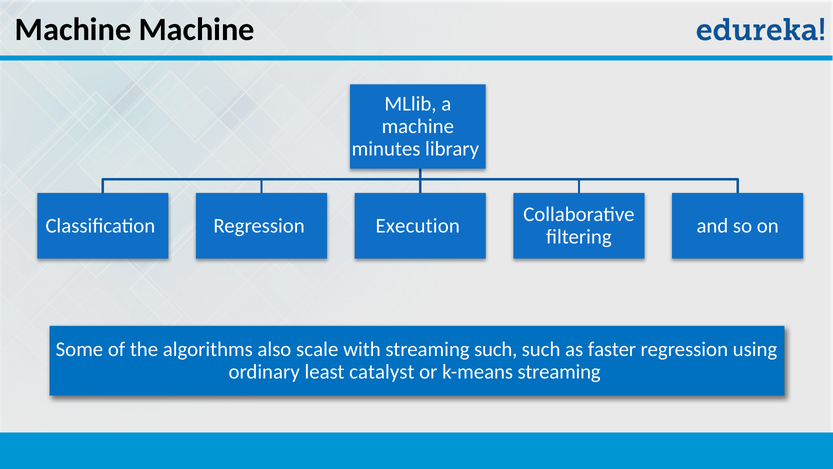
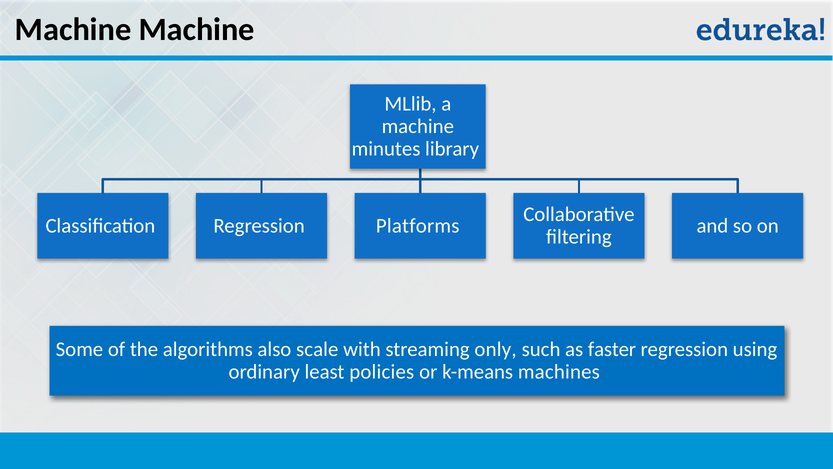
Execution: Execution -> Platforms (418, 225)
streaming such: such -> only (496, 349)
catalyst: catalyst -> policies (382, 372)
k-means streaming: streaming -> machines (559, 372)
